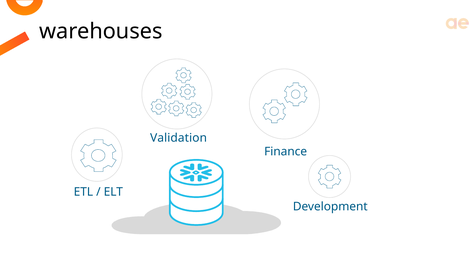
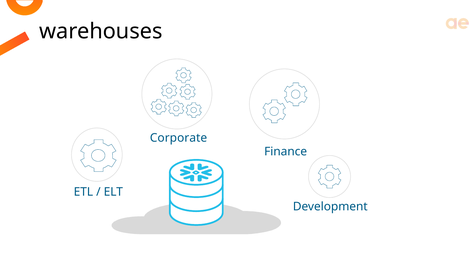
Validation: Validation -> Corporate (179, 138)
